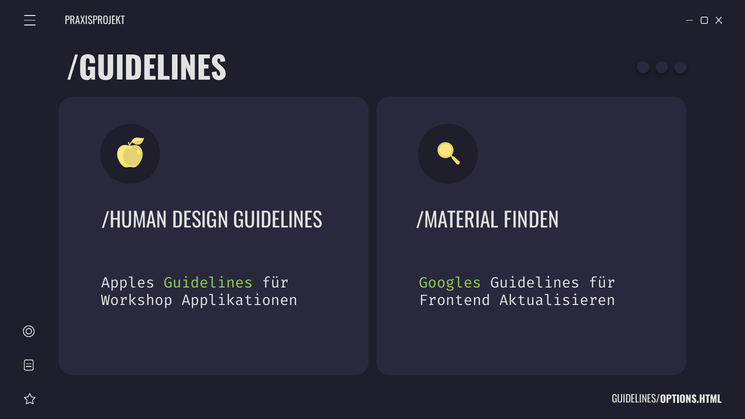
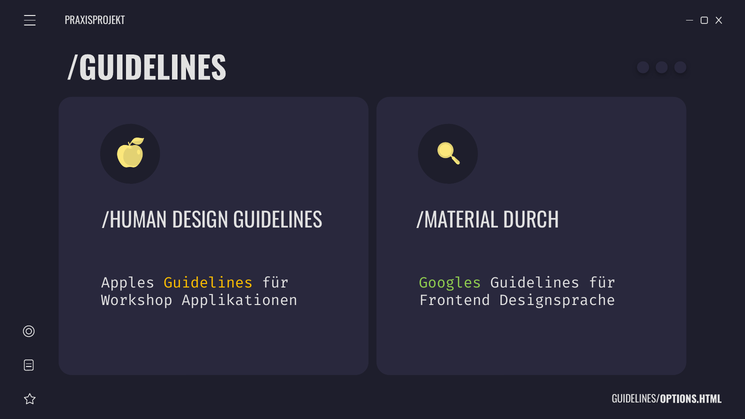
FINDEN: FINDEN -> DURCH (531, 221)
Guidelines colour: light green -> yellow (208, 283)
Aktualisieren: Aktualisieren -> Designsprache (557, 300)
